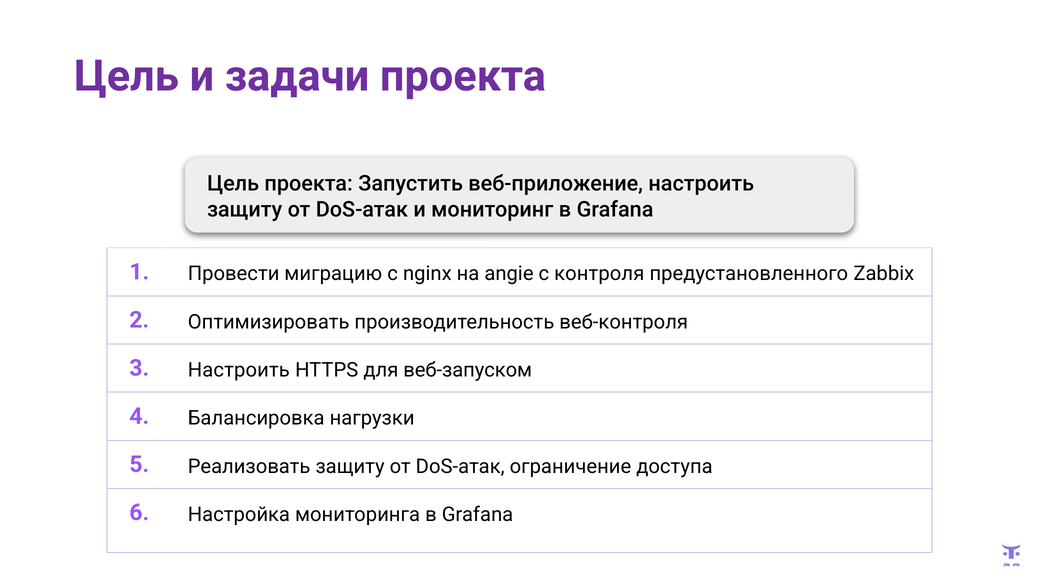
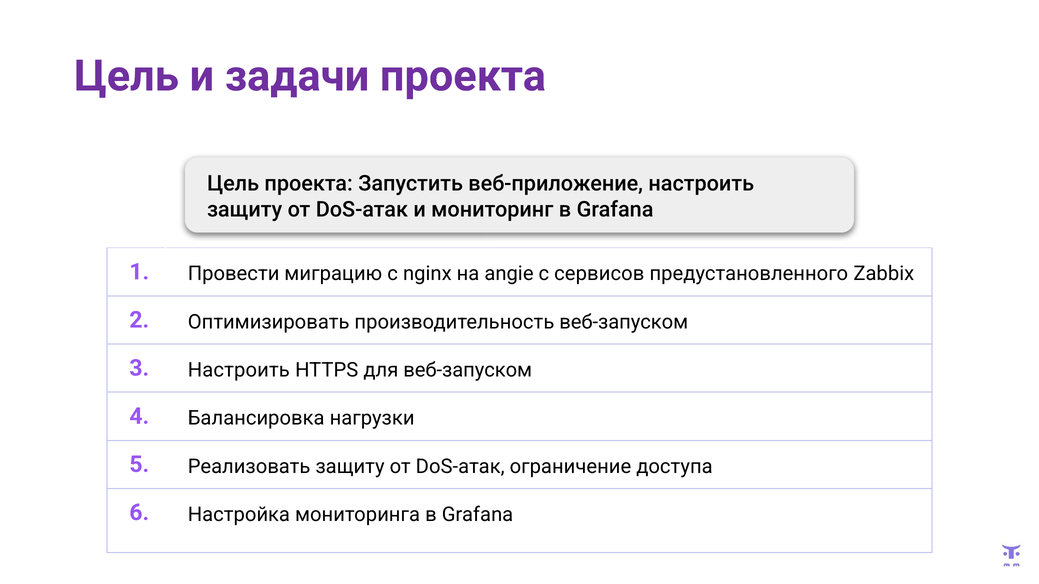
контроля: контроля -> сервисов (599, 274)
производительность веб-контроля: веб-контроля -> веб-запуском (624, 322)
